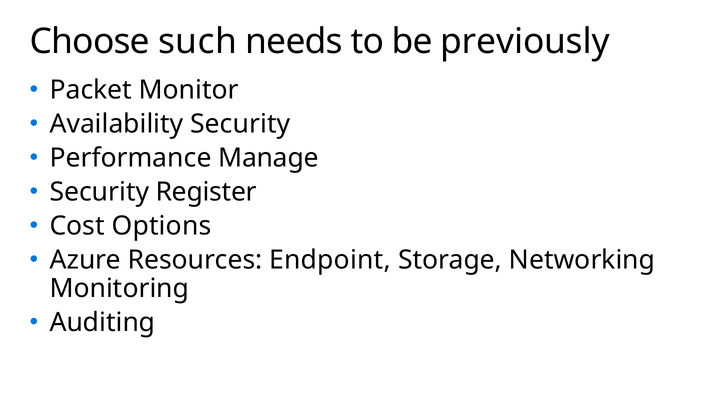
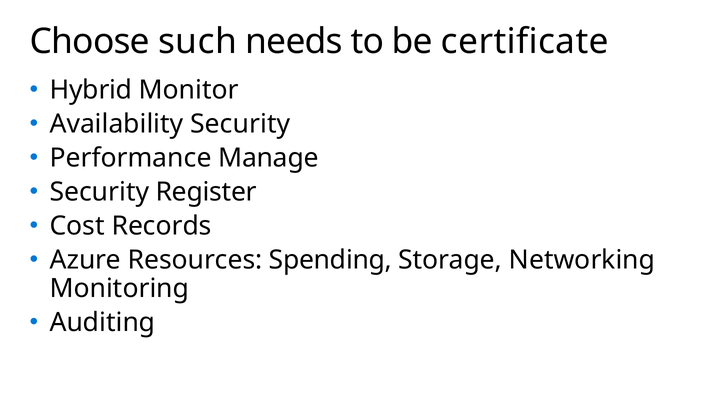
previously: previously -> certificate (525, 41)
Packet: Packet -> Hybrid (91, 90)
Options: Options -> Records (162, 226)
Endpoint: Endpoint -> Spending (330, 260)
